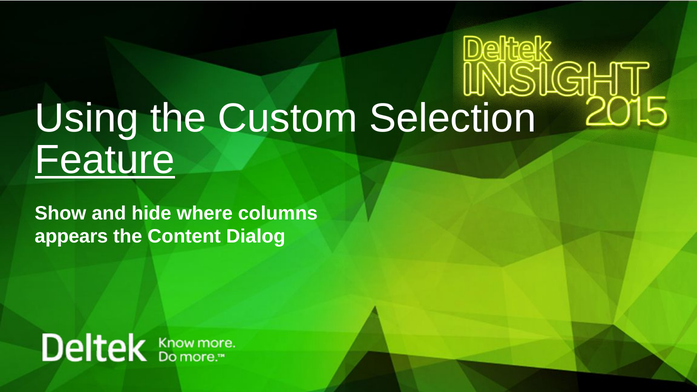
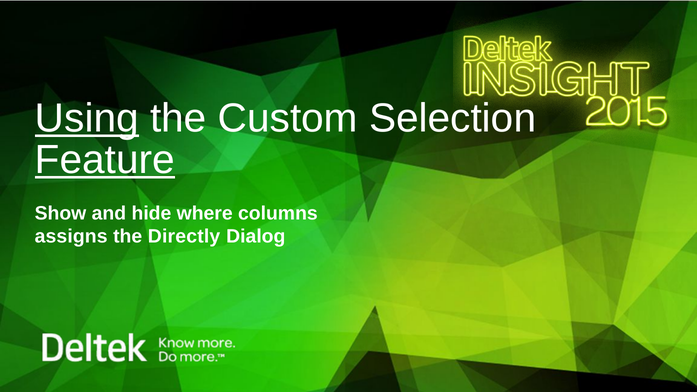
Using underline: none -> present (87, 118)
appears: appears -> assigns (71, 237)
Content: Content -> Directly (184, 237)
